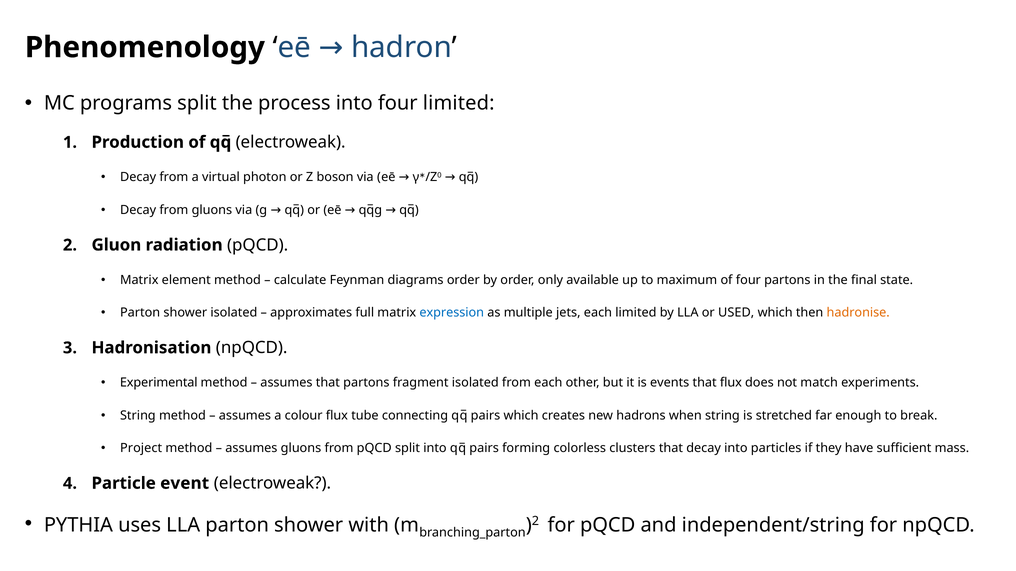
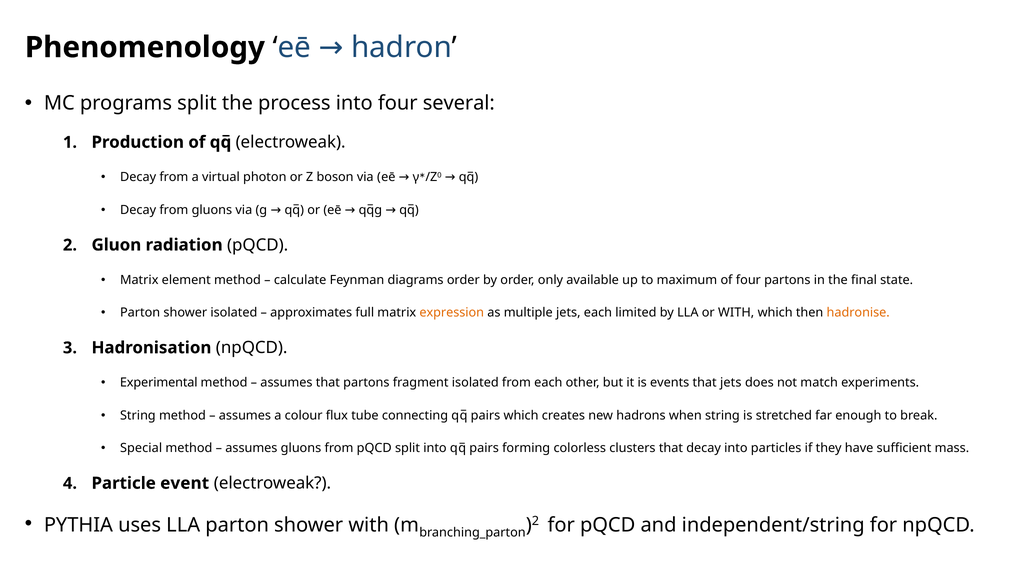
four limited: limited -> several (459, 103)
expression colour: blue -> orange (452, 313)
or USED: USED -> WITH (736, 313)
that flux: flux -> jets (731, 383)
Project: Project -> Special (141, 449)
